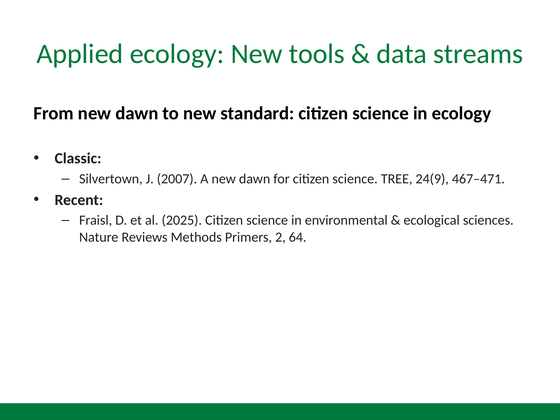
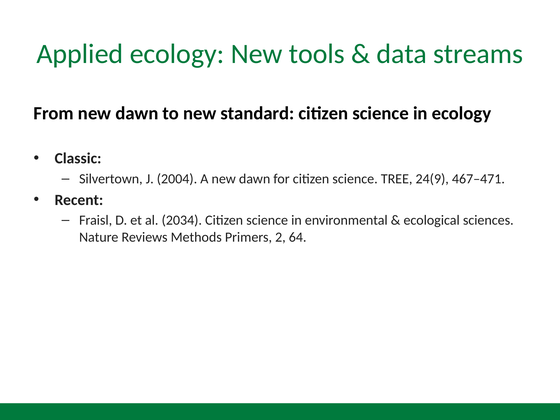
2007: 2007 -> 2004 (177, 179)
2025: 2025 -> 2034 (182, 220)
